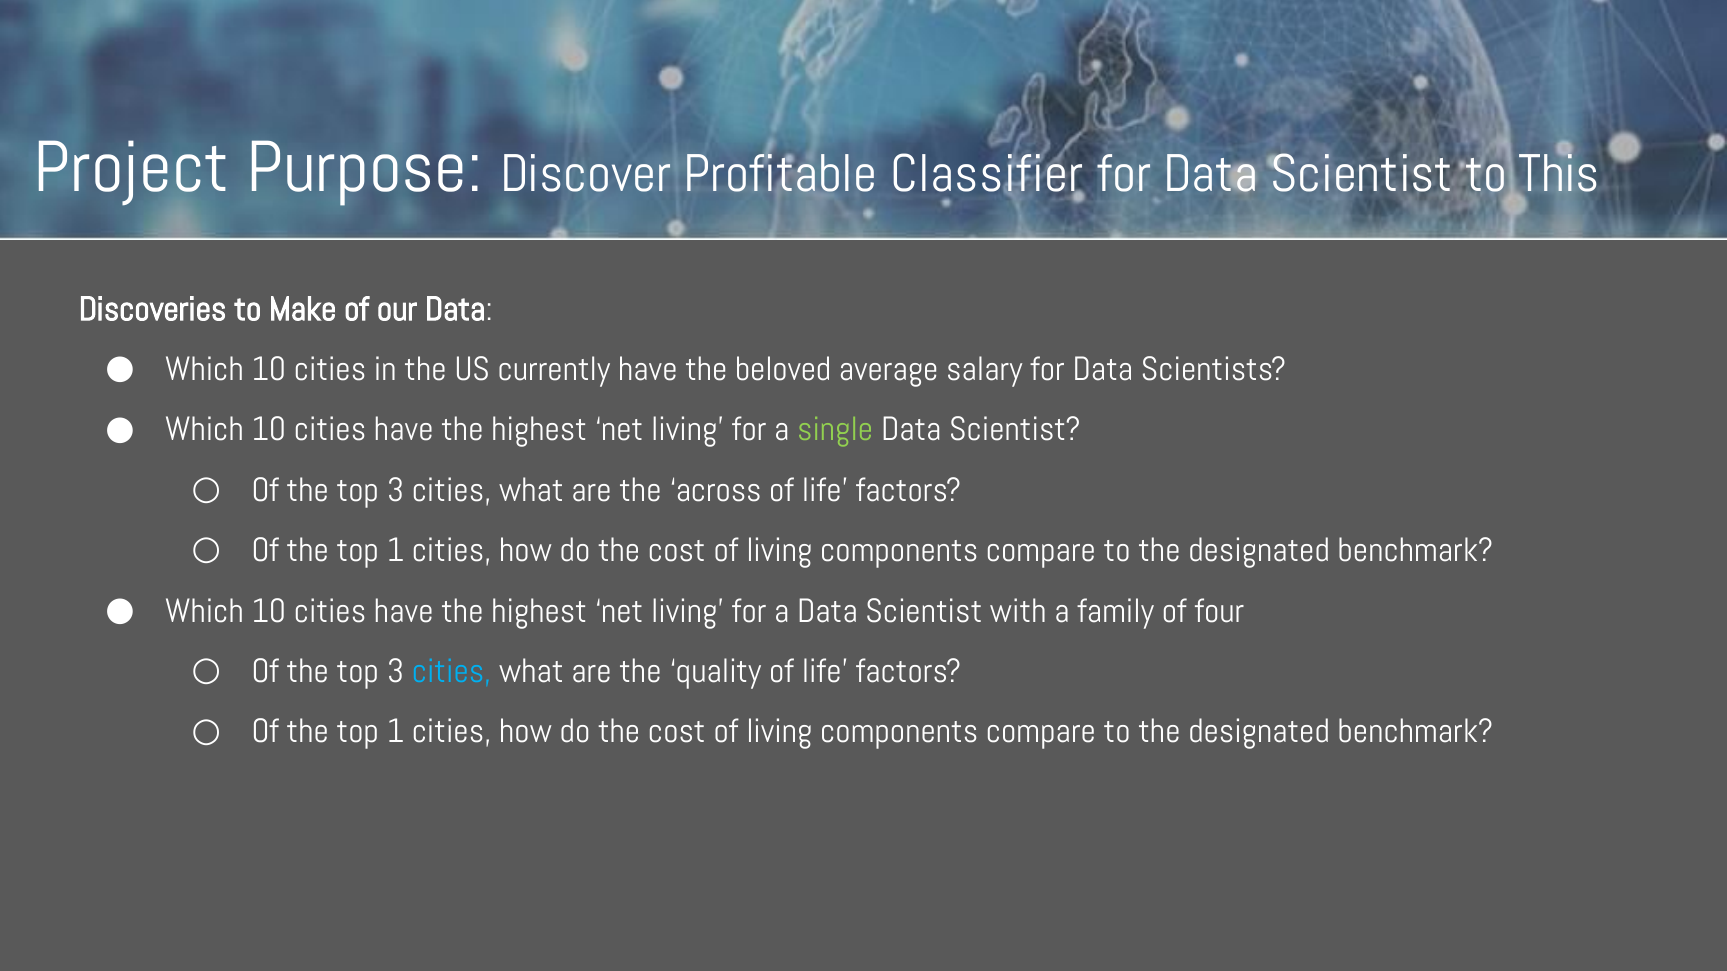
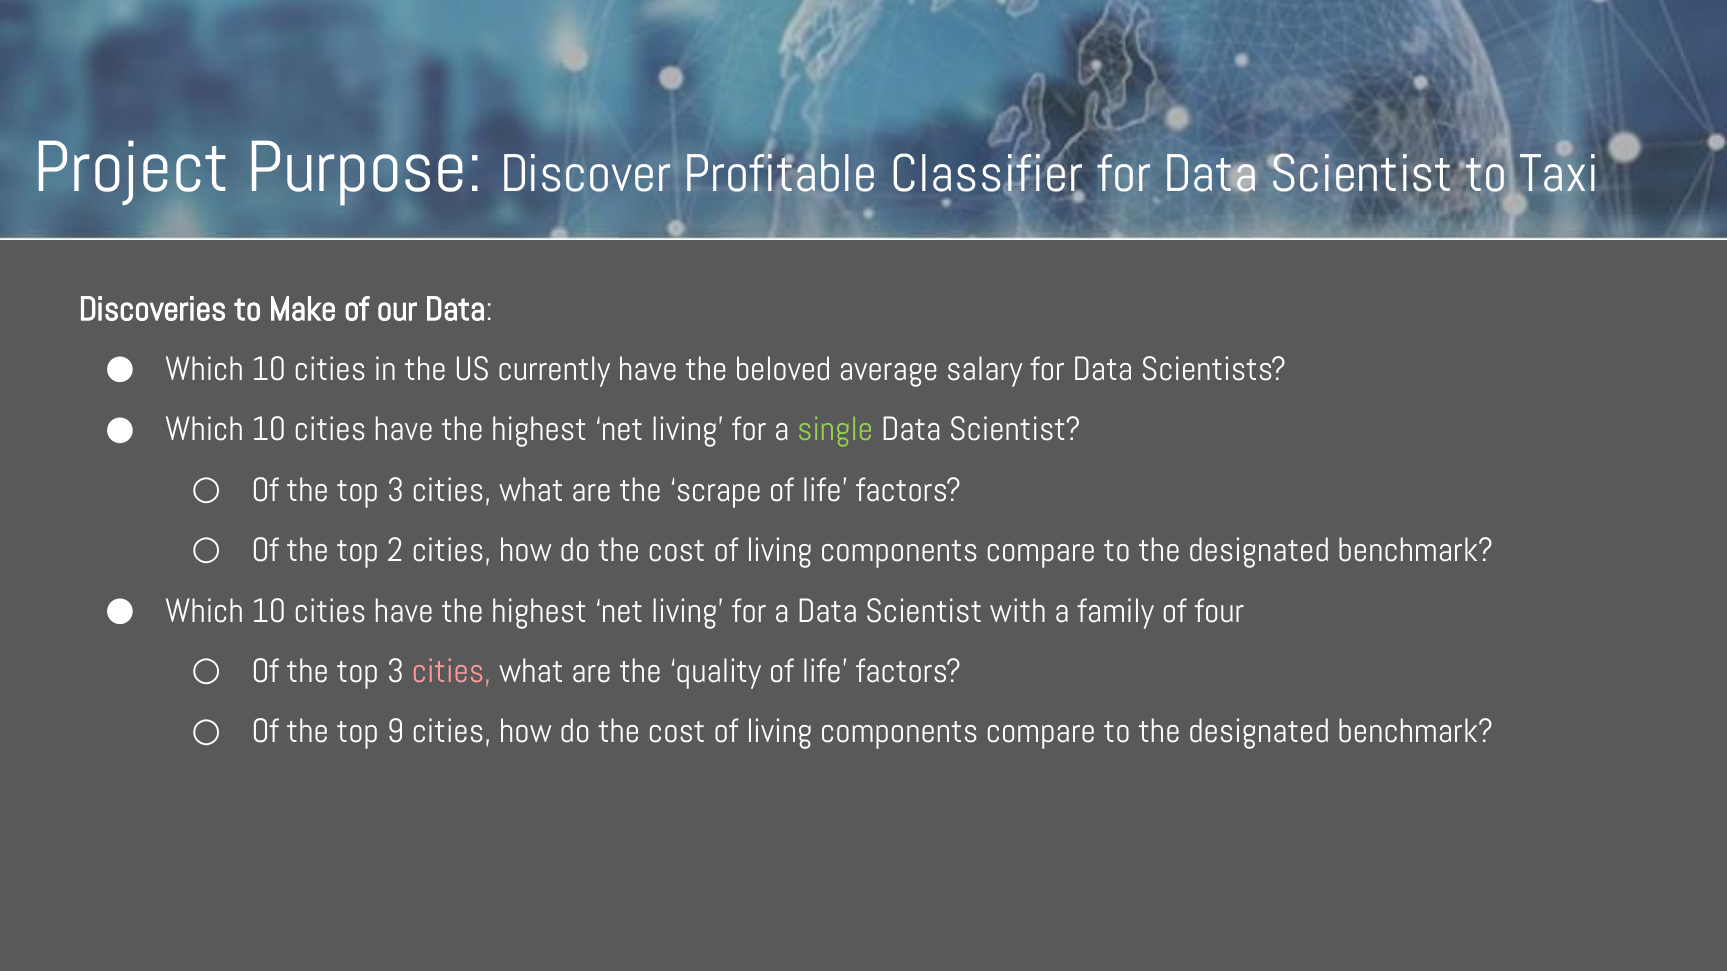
This: This -> Taxi (1559, 175)
across: across -> scrape (715, 490)
1: 1 -> 2 (395, 551)
cities colour: light blue -> pink (452, 672)
1: 1 -> 9 (395, 732)
